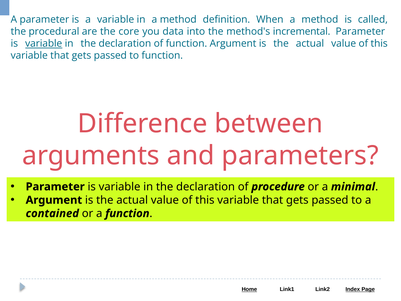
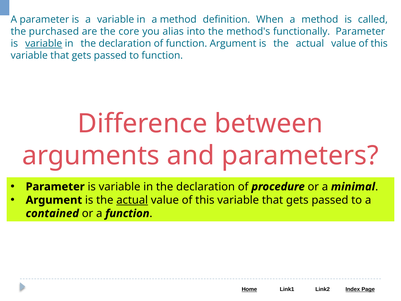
procedural: procedural -> purchased (54, 32)
data: data -> alias (173, 32)
incremental: incremental -> functionally (302, 32)
actual underline: none -> present (132, 200)
